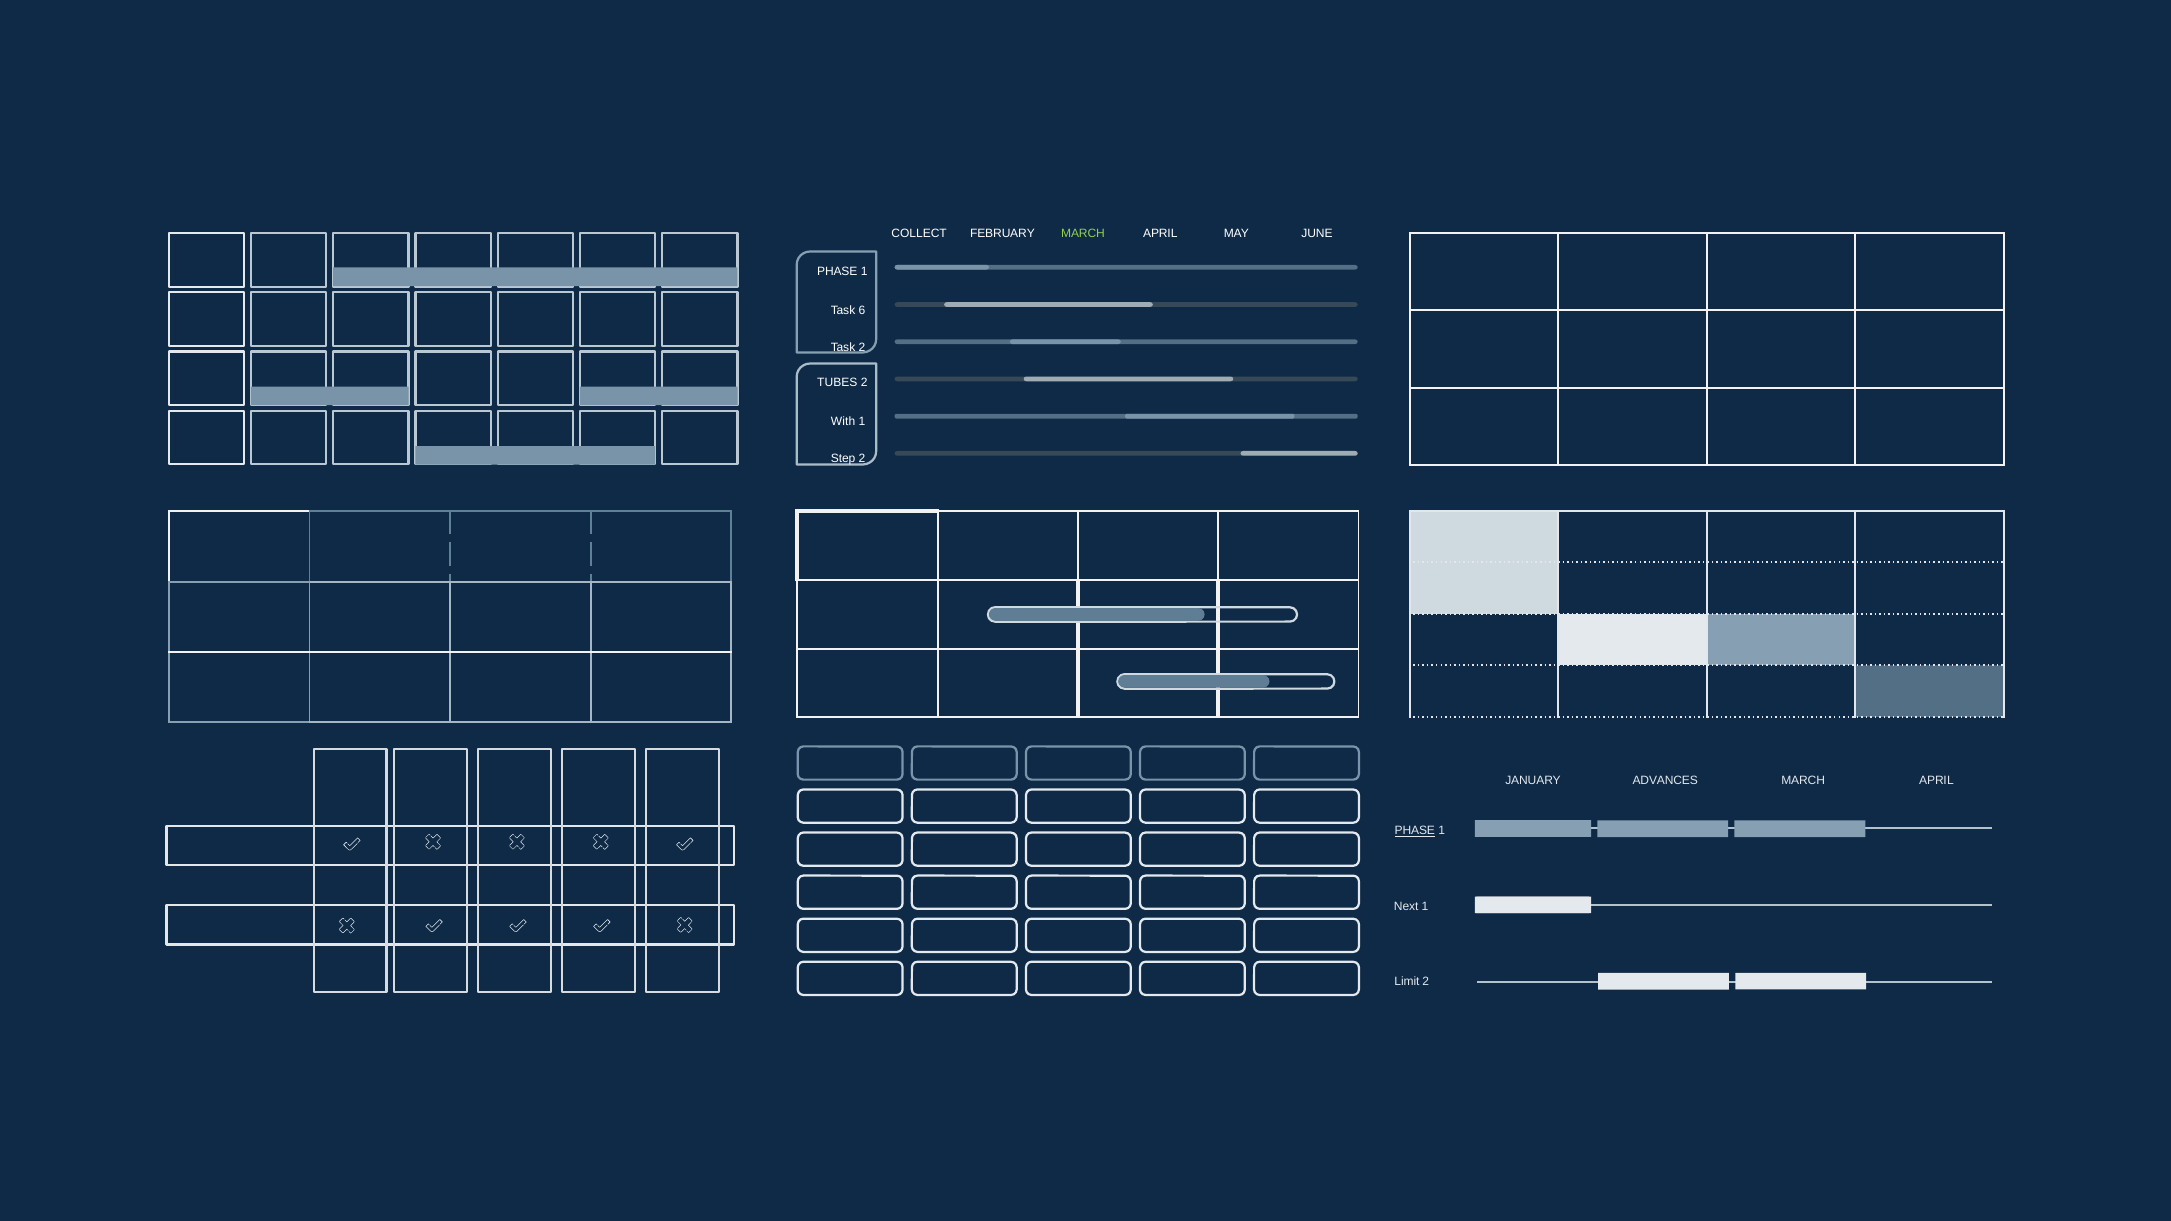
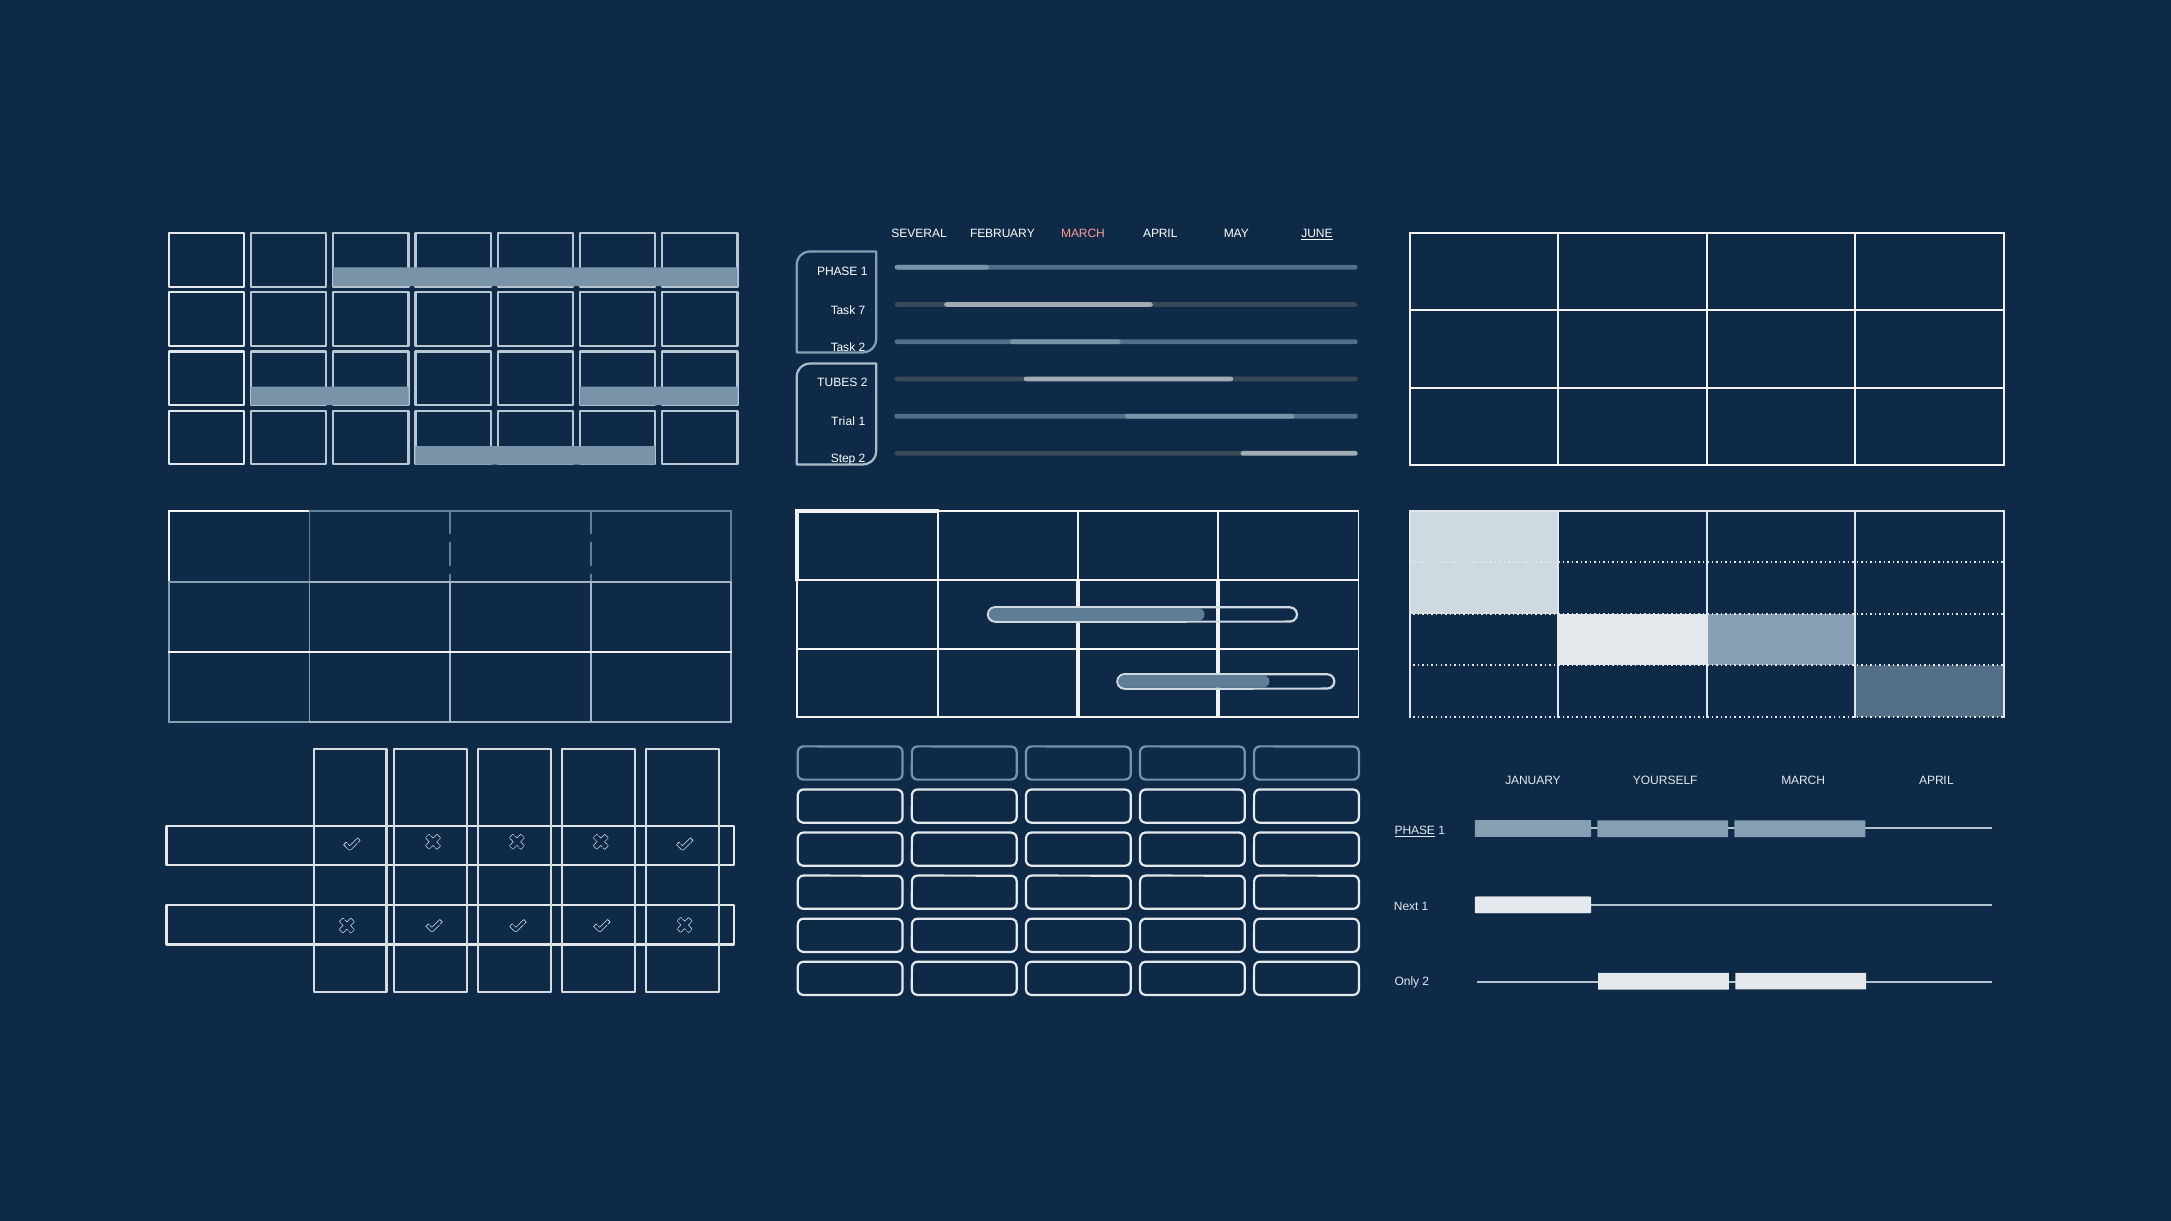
COLLECT: COLLECT -> SEVERAL (919, 234)
MARCH colour: light green -> pink (1083, 234)
JUNE underline: none -> present (1317, 234)
6: 6 -> 7 (862, 310)
With: With -> Trial (843, 422)
ADVANCES: ADVANCES -> YOURSELF (1665, 781)
Limit: Limit -> Only (1407, 982)
